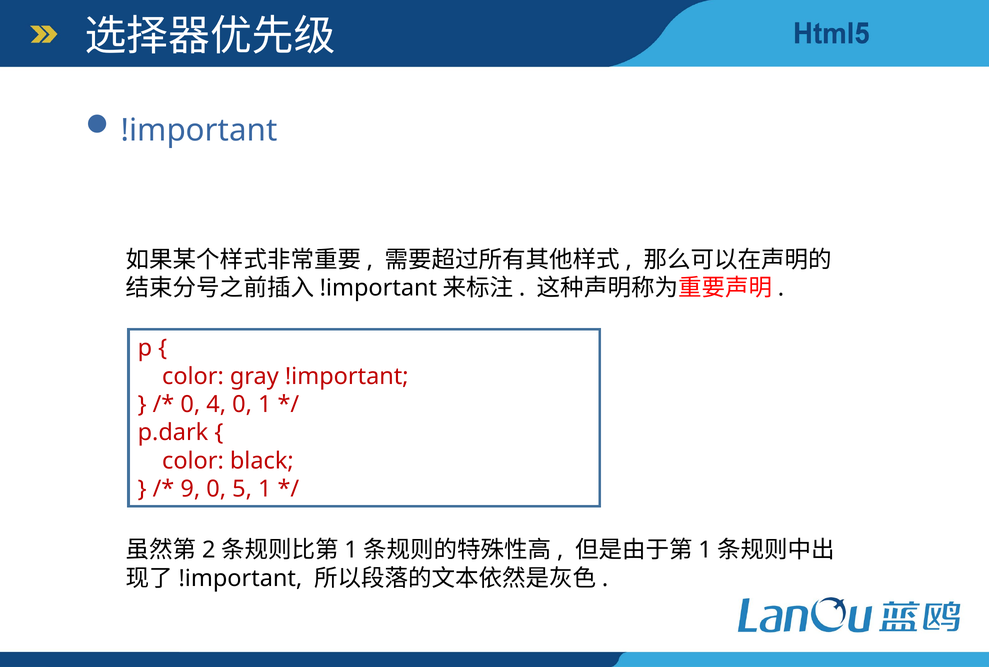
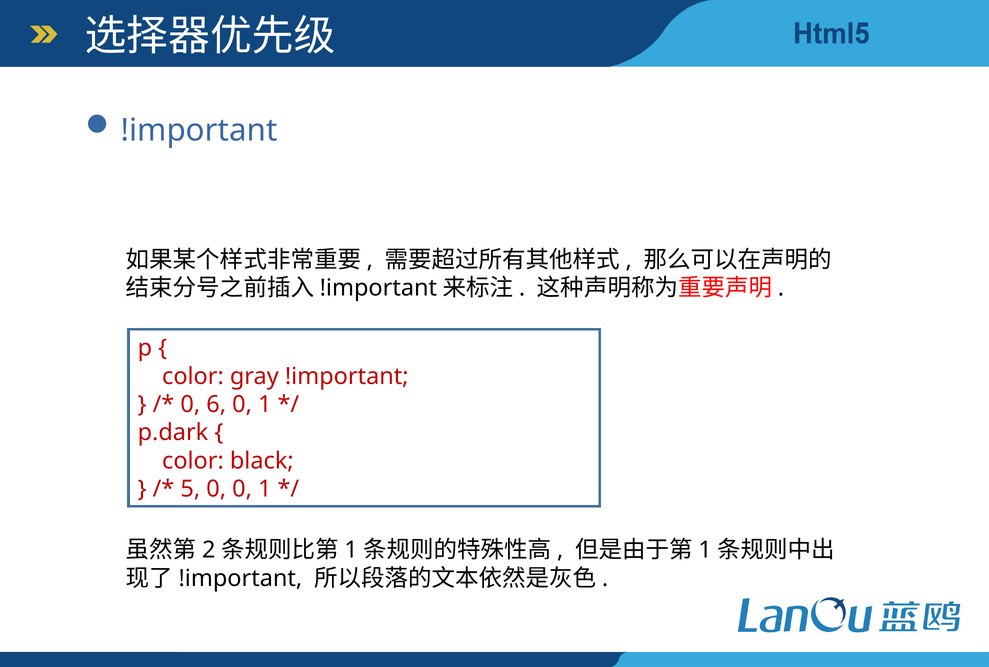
4: 4 -> 6 (216, 404)
9: 9 -> 5 (190, 489)
0 5: 5 -> 0 (242, 489)
